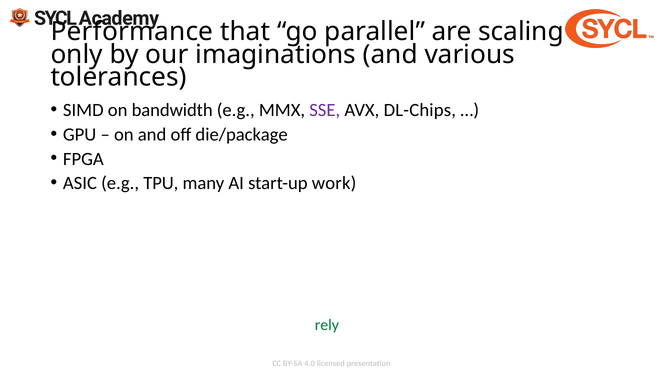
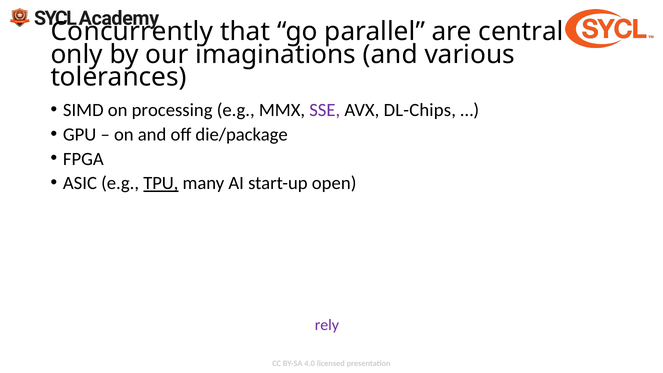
Performance: Performance -> Concurrently (132, 32)
scaling: scaling -> central (521, 32)
on bandwidth: bandwidth -> processing (172, 110)
TPU underline: none -> present (161, 183)
work: work -> open (334, 183)
rely colour: green -> purple (327, 325)
